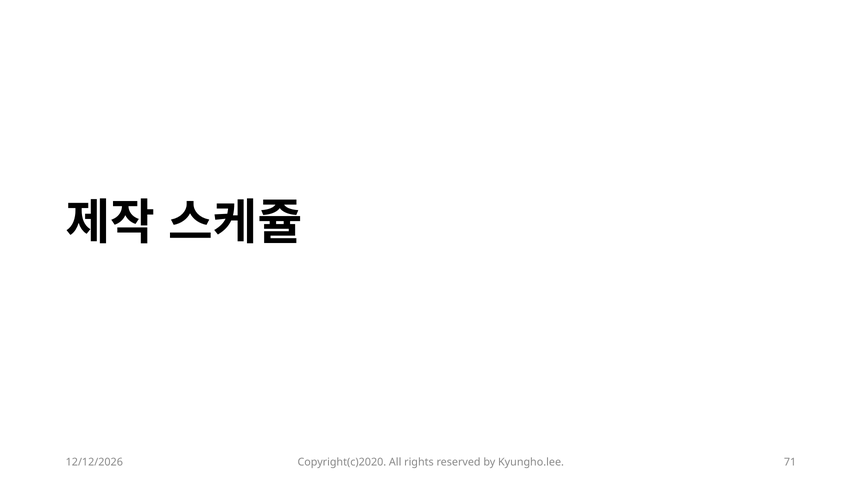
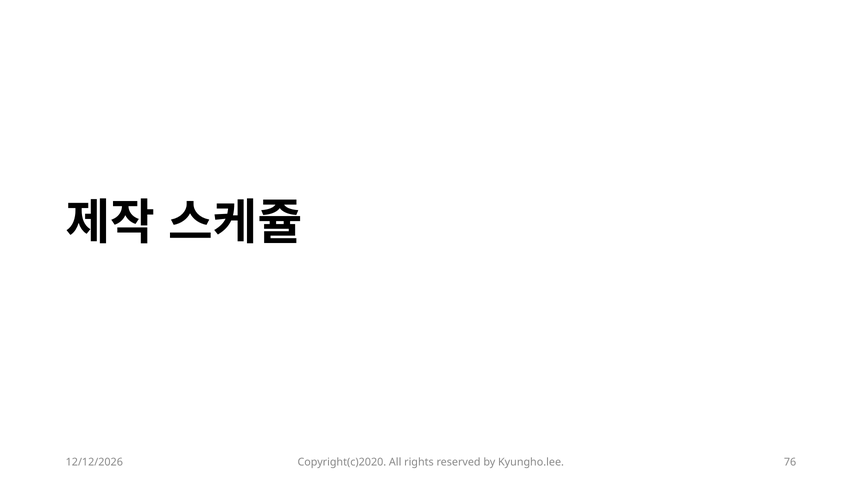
71: 71 -> 76 (790, 462)
